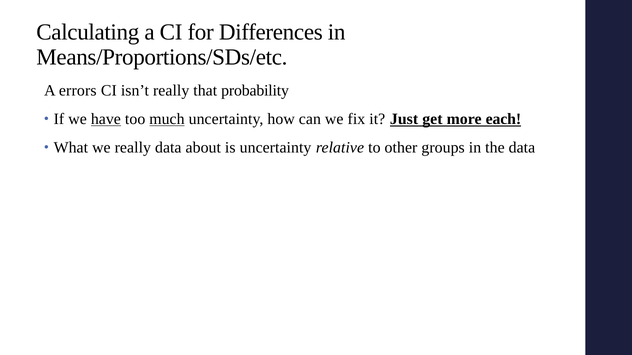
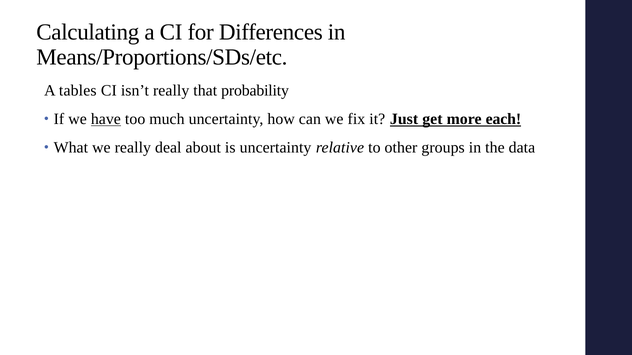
errors: errors -> tables (78, 91)
much underline: present -> none (167, 119)
really data: data -> deal (168, 148)
